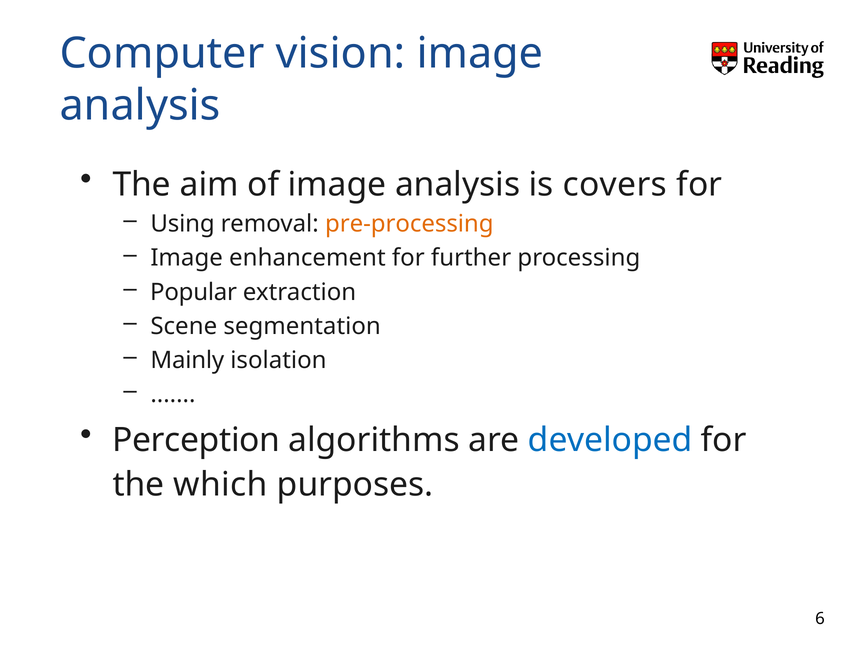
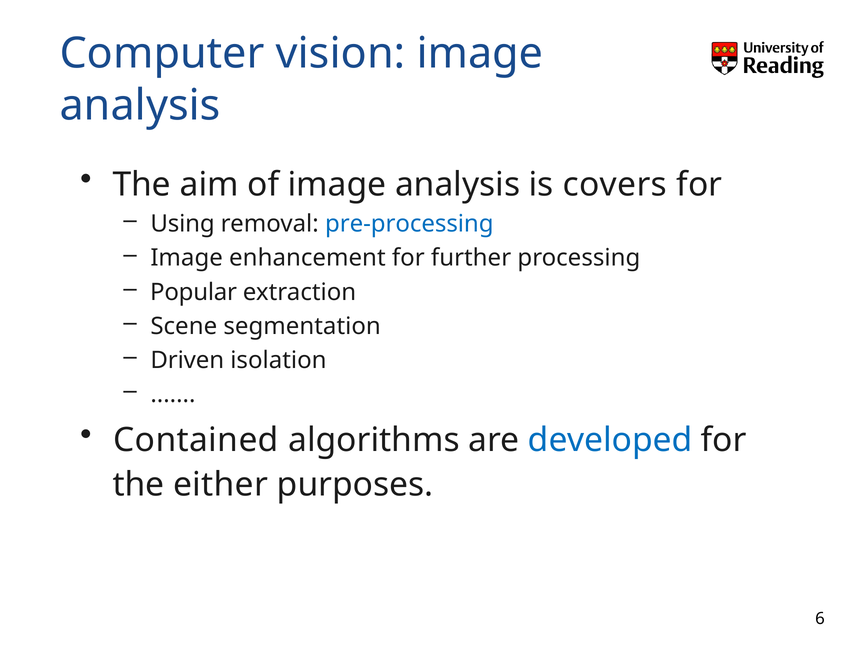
pre-processing colour: orange -> blue (409, 224)
Mainly: Mainly -> Driven (187, 361)
Perception: Perception -> Contained (196, 441)
which: which -> either (221, 485)
